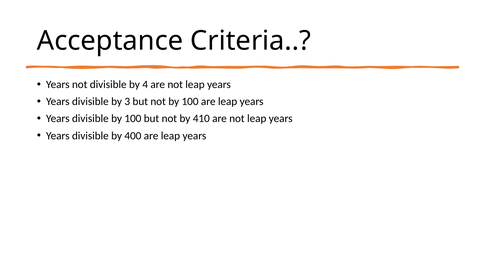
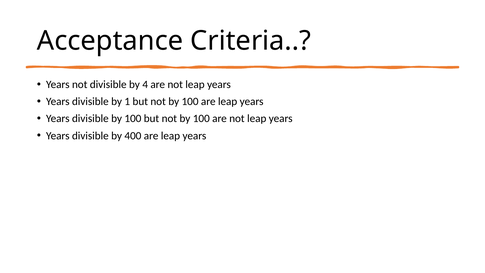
3: 3 -> 1 (127, 102)
410: 410 -> 100 (201, 119)
